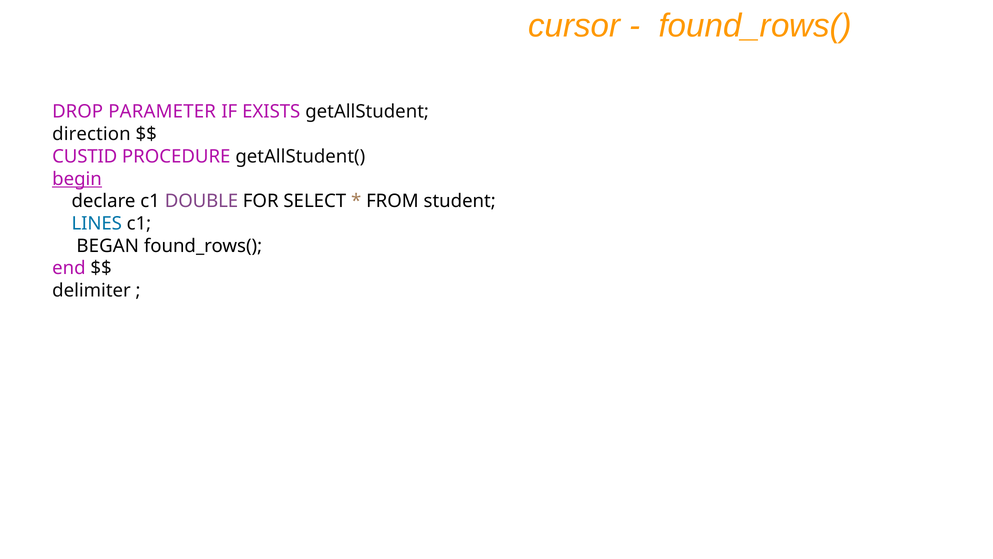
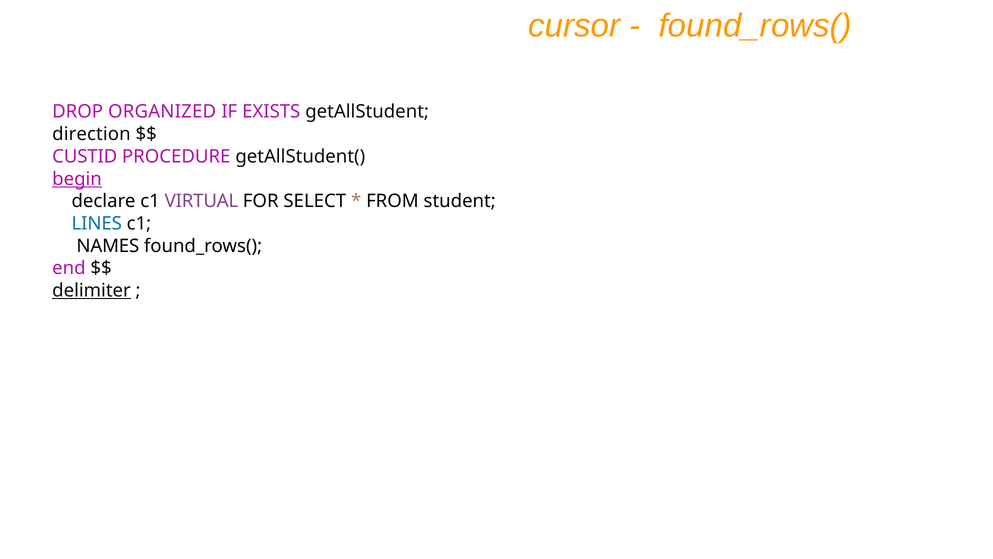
PARAMETER: PARAMETER -> ORGANIZED (162, 112)
DOUBLE: DOUBLE -> VIRTUAL (201, 201)
BEGAN: BEGAN -> NAMES (108, 246)
delimiter underline: none -> present (91, 290)
